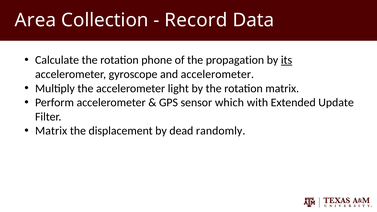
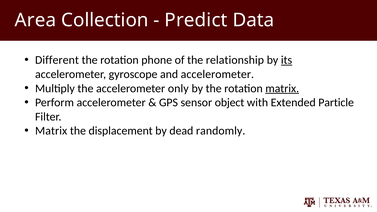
Record: Record -> Predict (196, 20)
Calculate: Calculate -> Different (57, 60)
propagation: propagation -> relationship (235, 60)
light: light -> only (178, 88)
matrix underline: none -> present (282, 88)
which: which -> object (230, 103)
Update: Update -> Particle (336, 103)
